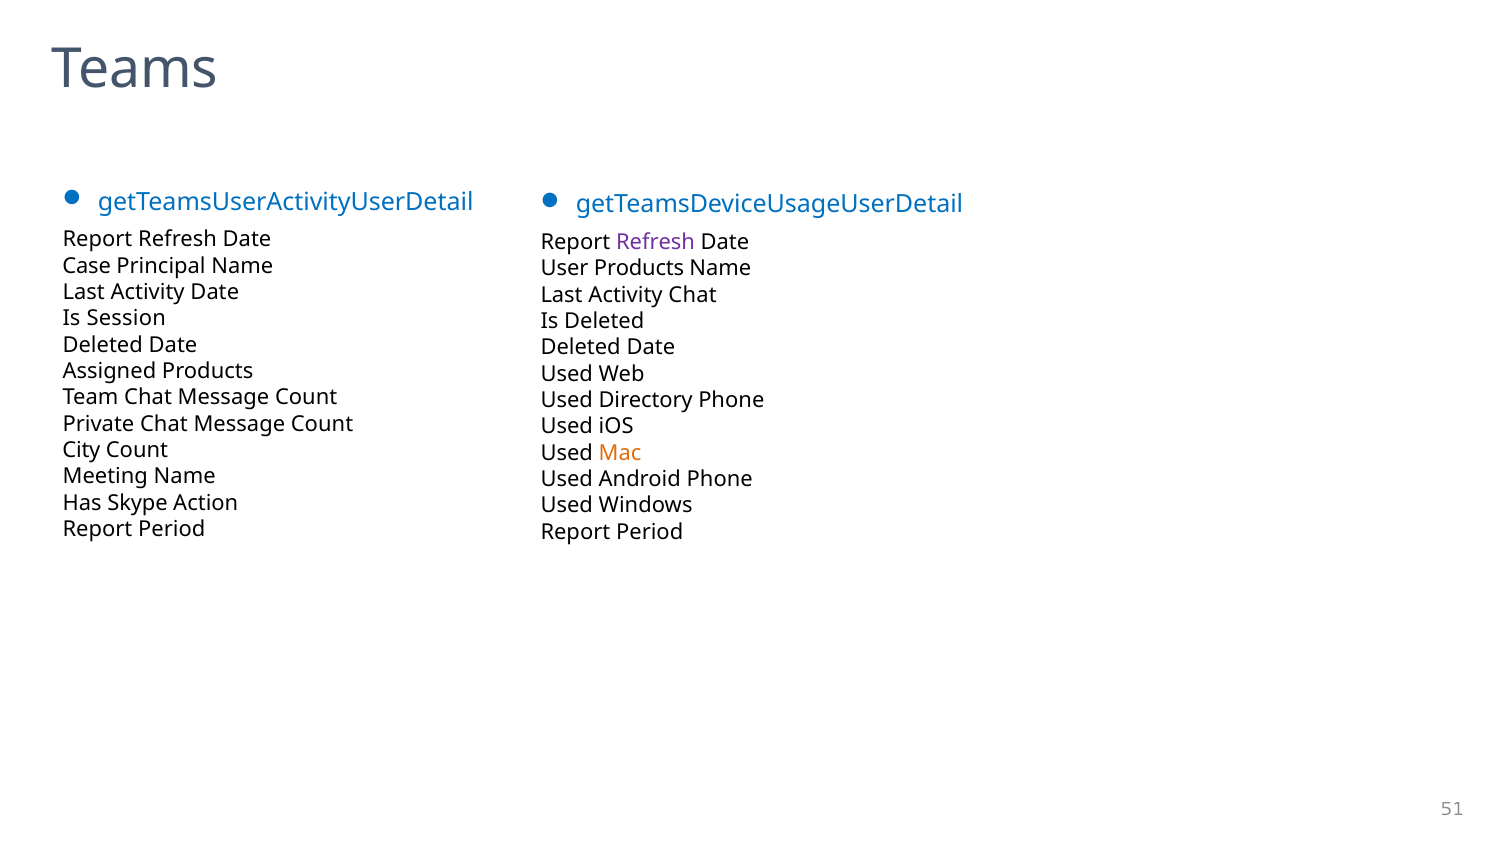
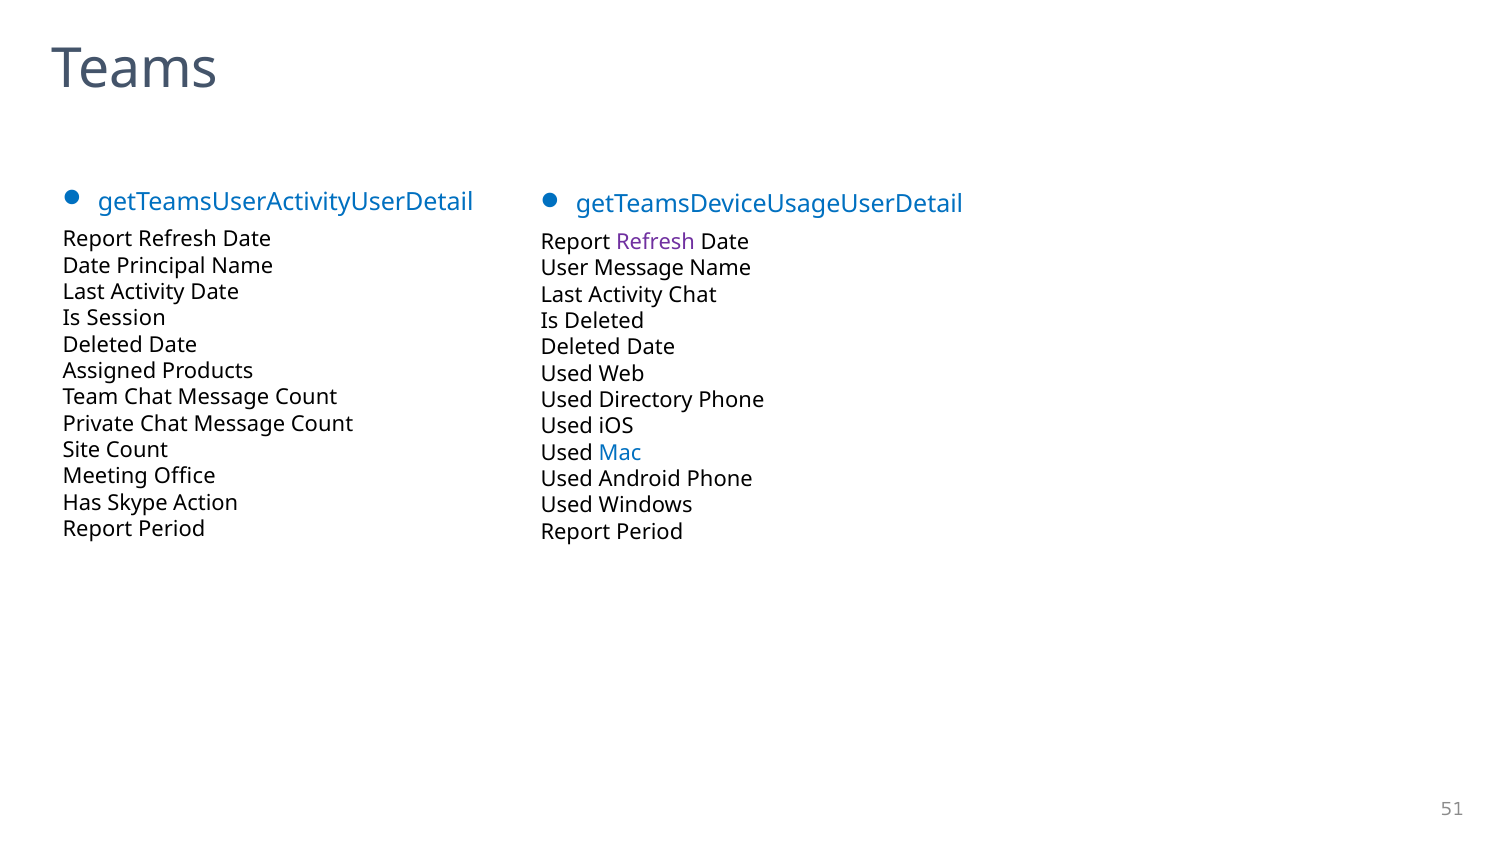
Case: Case -> Date (87, 266)
User Products: Products -> Message (639, 268)
City: City -> Site (81, 450)
Mac colour: orange -> blue (620, 453)
Meeting Name: Name -> Office (185, 477)
